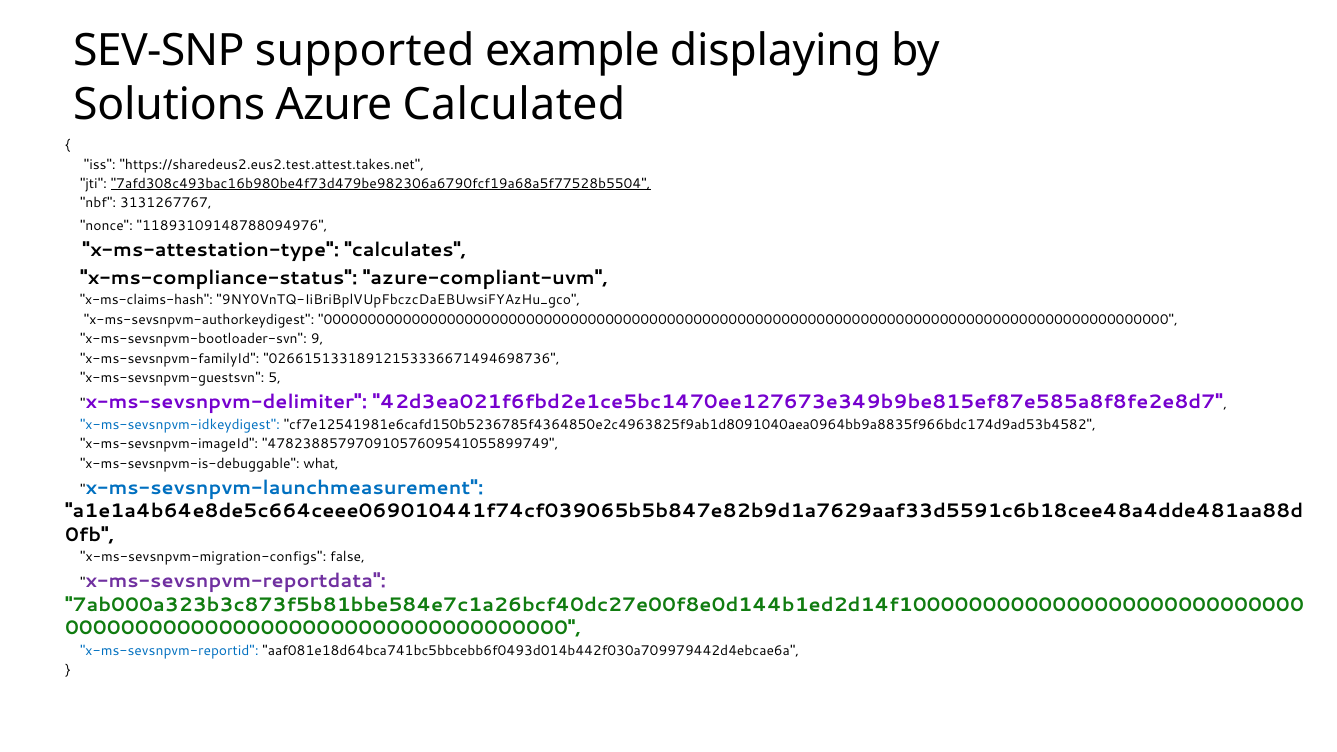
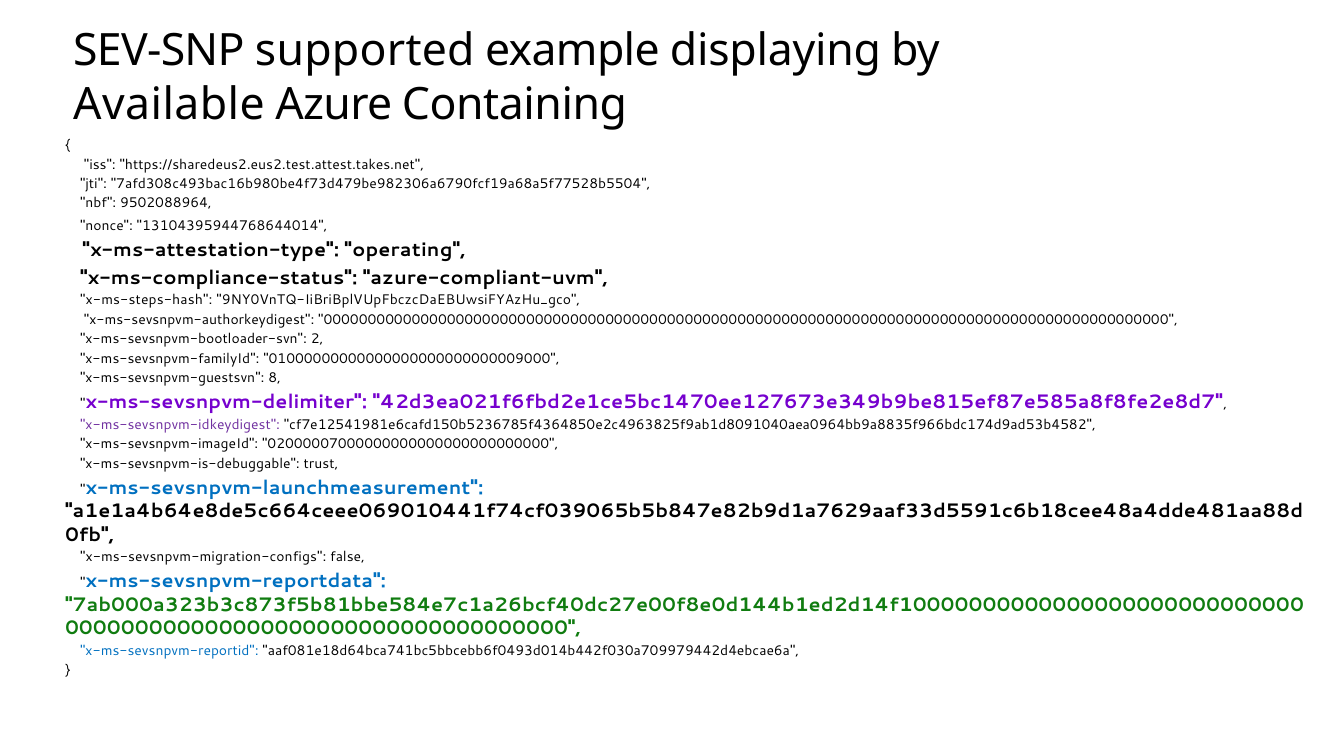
Solutions: Solutions -> Available (169, 105)
Calculated: Calculated -> Containing (514, 105)
7afd308c493bac16b980be4f73d479be982306a6790fcf19a68a5f77528b5504 underline: present -> none (381, 184)
3131267767: 3131267767 -> 9502088964 (166, 203)
11893109148788094976: 11893109148788094976 -> 13104395944768644014 (232, 226)
calculates: calculates -> operating (405, 250)
x-ms-claims-hash: x-ms-claims-hash -> x-ms-steps-hash (146, 300)
9: 9 -> 2 (317, 339)
02661513318912153336671494698736: 02661513318912153336671494698736 -> 01000000000000000000000000009000 (411, 358)
5: 5 -> 8 (275, 378)
x-ms-sevsnpvm-idkeydigest colour: blue -> purple (180, 425)
47823885797091057609541055899749: 47823885797091057609541055899749 -> 02000007000000000000000000000000 (410, 444)
what: what -> trust (321, 463)
x-ms-sevsnpvm-reportdata colour: purple -> blue (236, 582)
